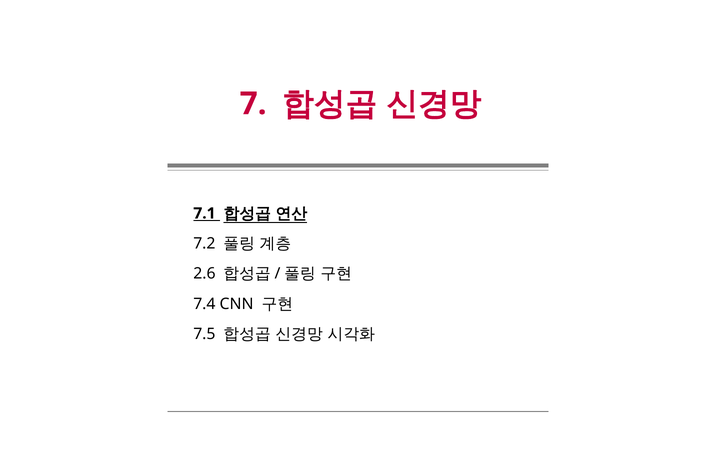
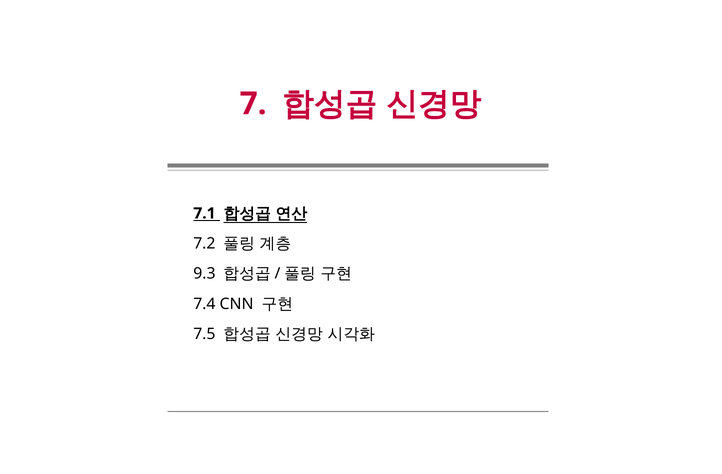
2.6: 2.6 -> 9.3 (204, 274)
